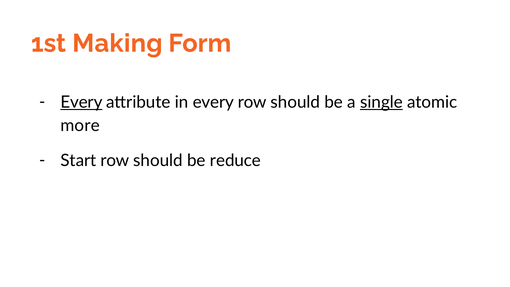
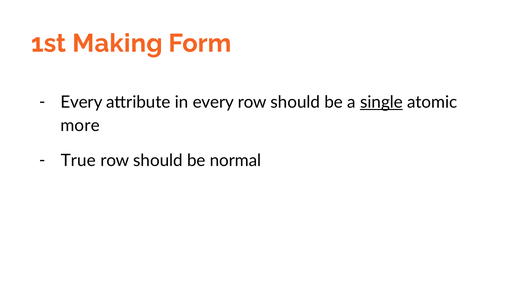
Every underline: present -> none (81, 102)
Start: Start -> True (78, 160)
reduce: reduce -> normal (235, 160)
